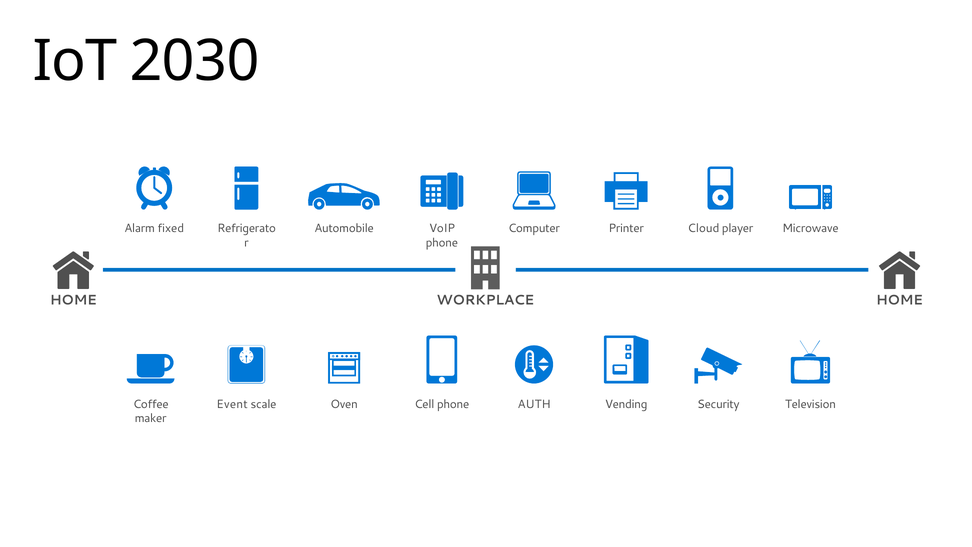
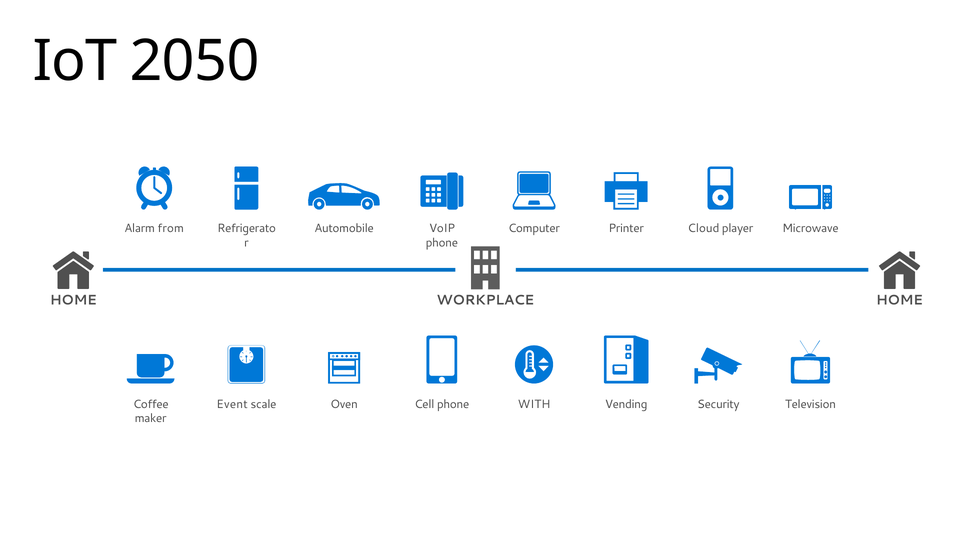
2030: 2030 -> 2050 (195, 61)
fixed: fixed -> from (171, 228)
AUTH: AUTH -> WITH (534, 404)
